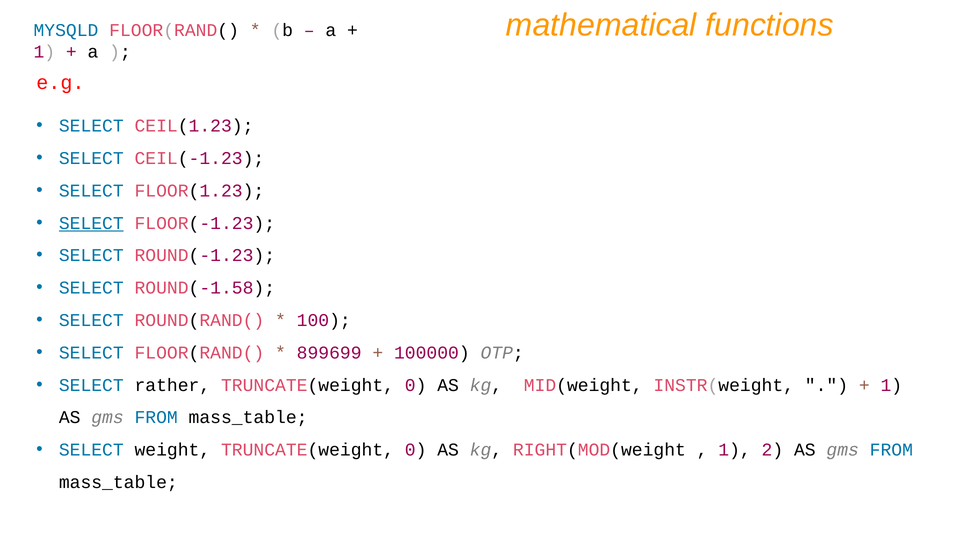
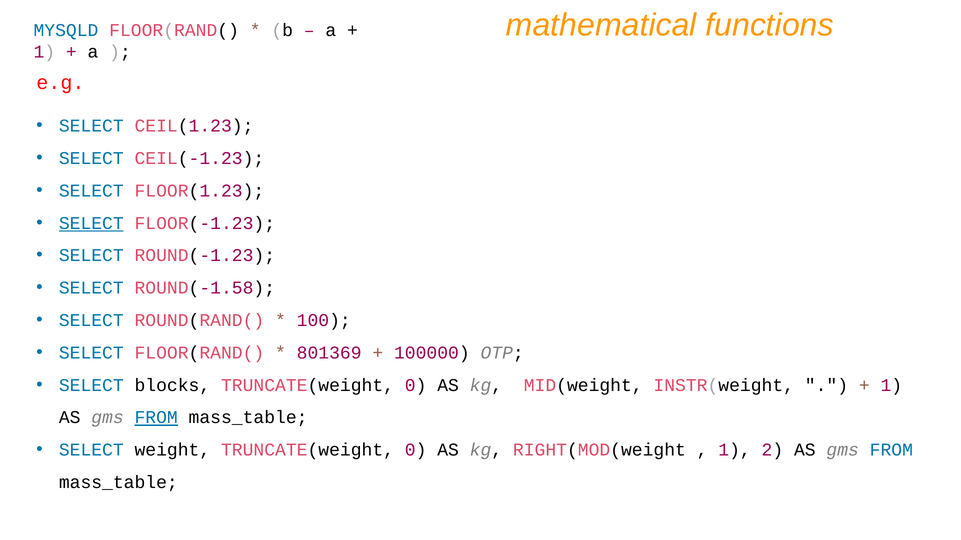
899699: 899699 -> 801369 (329, 353)
rather: rather -> blocks (172, 385)
FROM underline: none -> present (156, 418)
